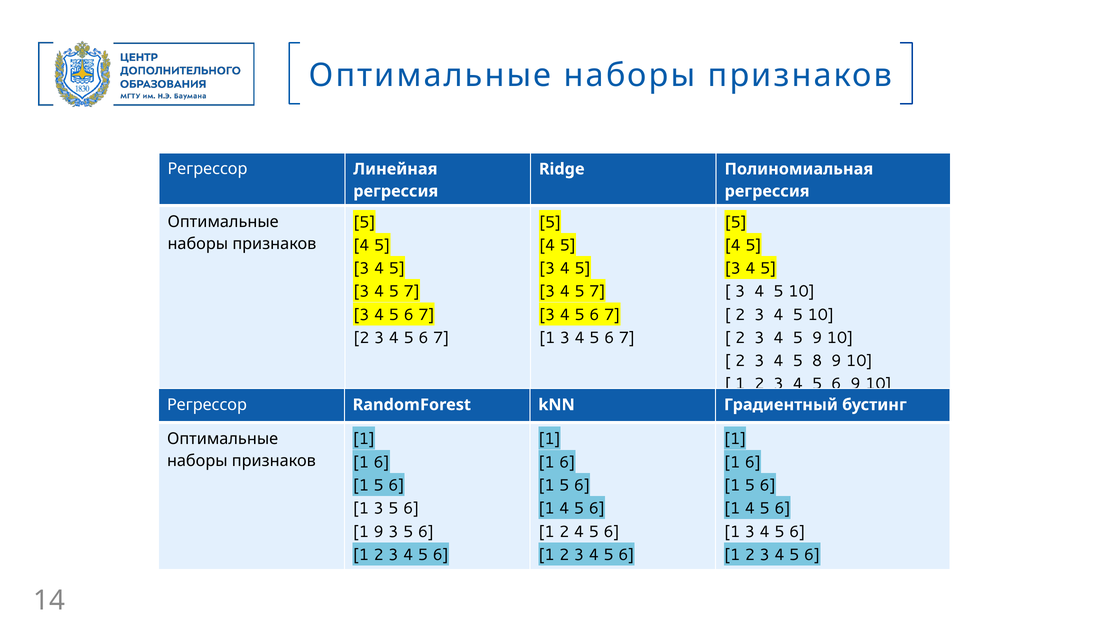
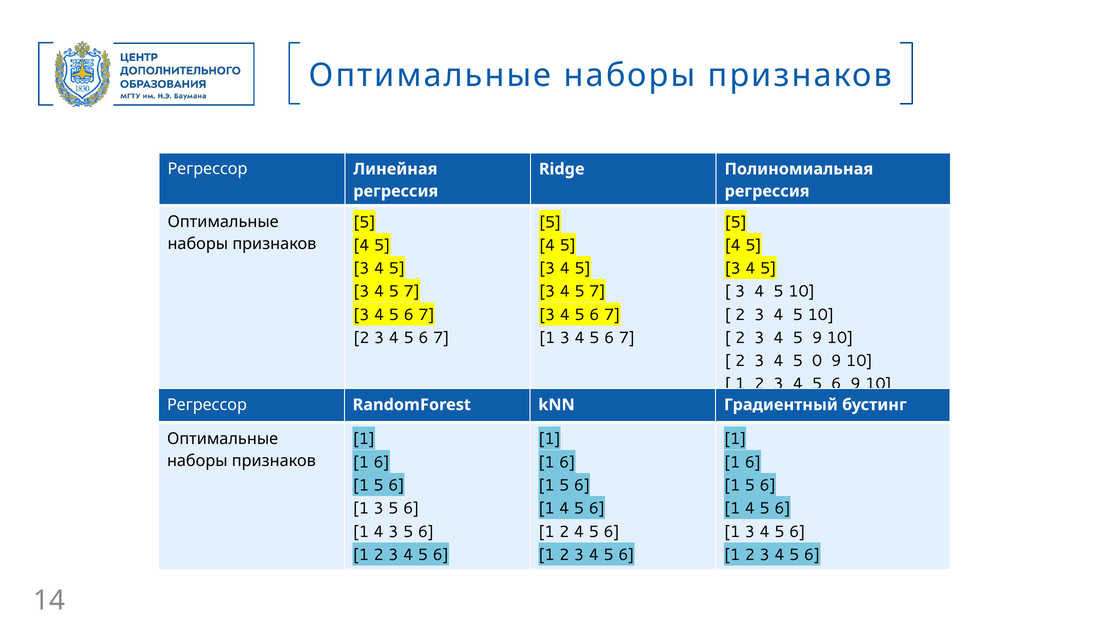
5 8: 8 -> 0 (817, 361)
9: 9 -> 4 (379, 531)
